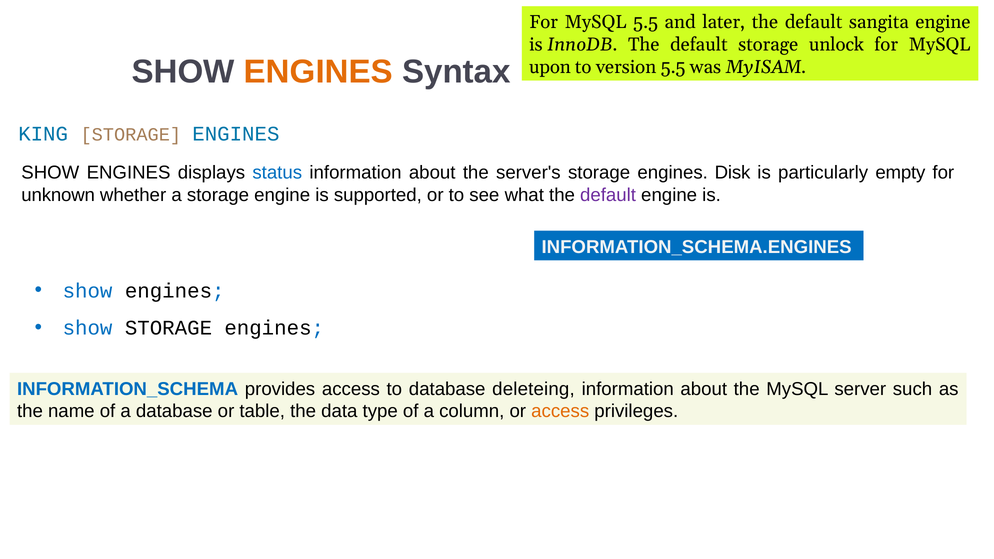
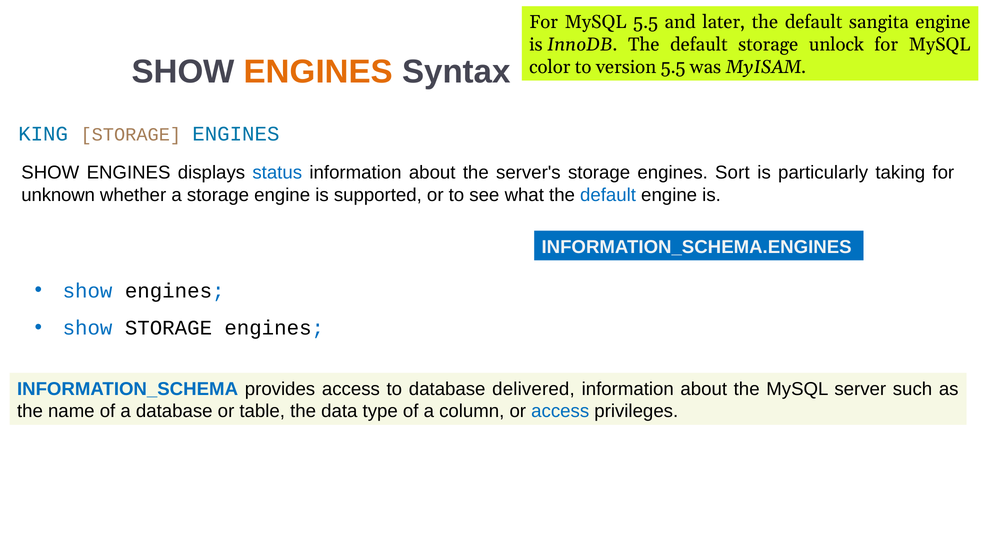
upon: upon -> color (550, 67)
Disk: Disk -> Sort (732, 173)
empty: empty -> taking (900, 173)
default colour: purple -> blue (608, 195)
deleteing: deleteing -> delivered (533, 389)
access colour: orange -> blue (560, 411)
